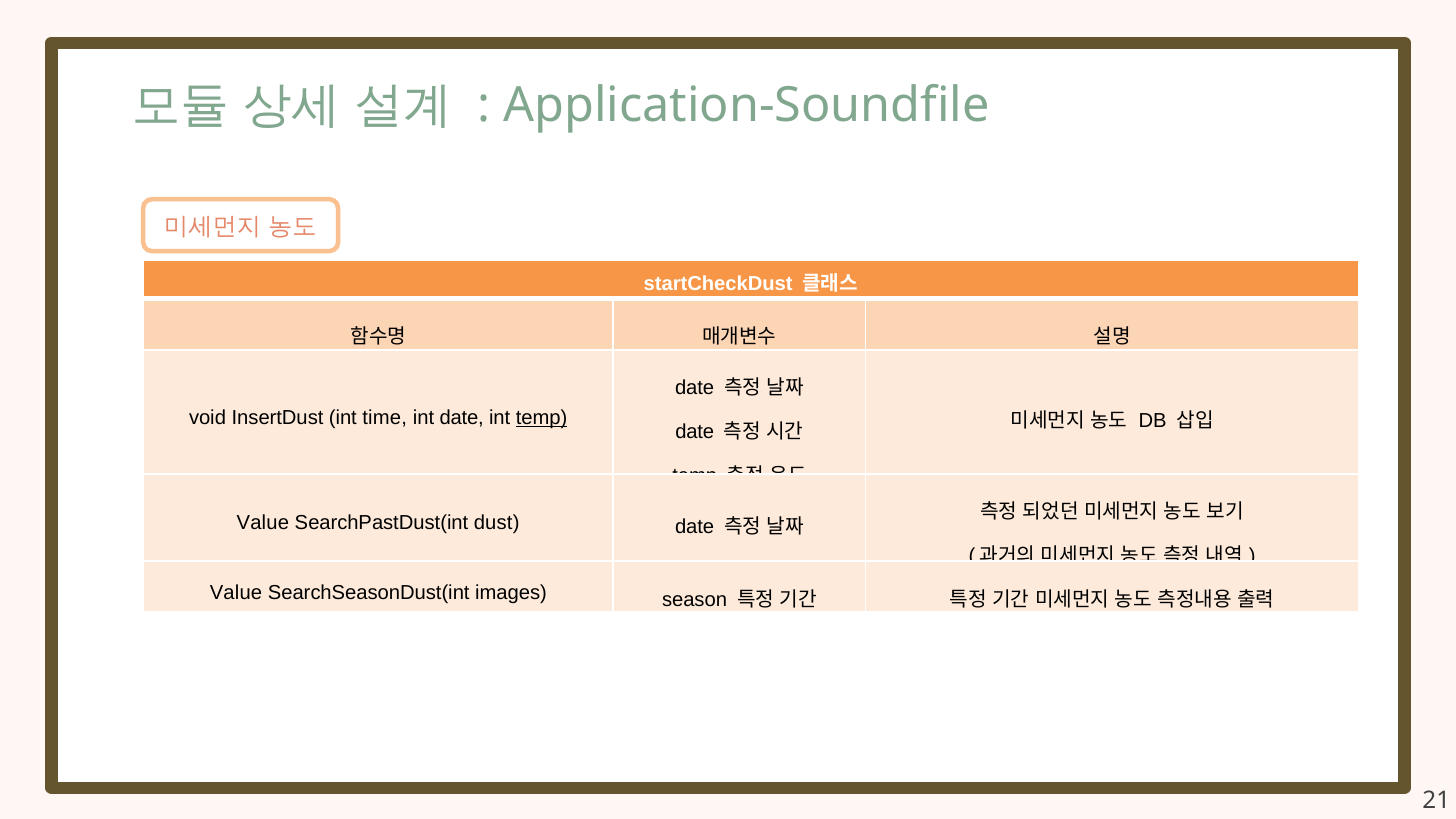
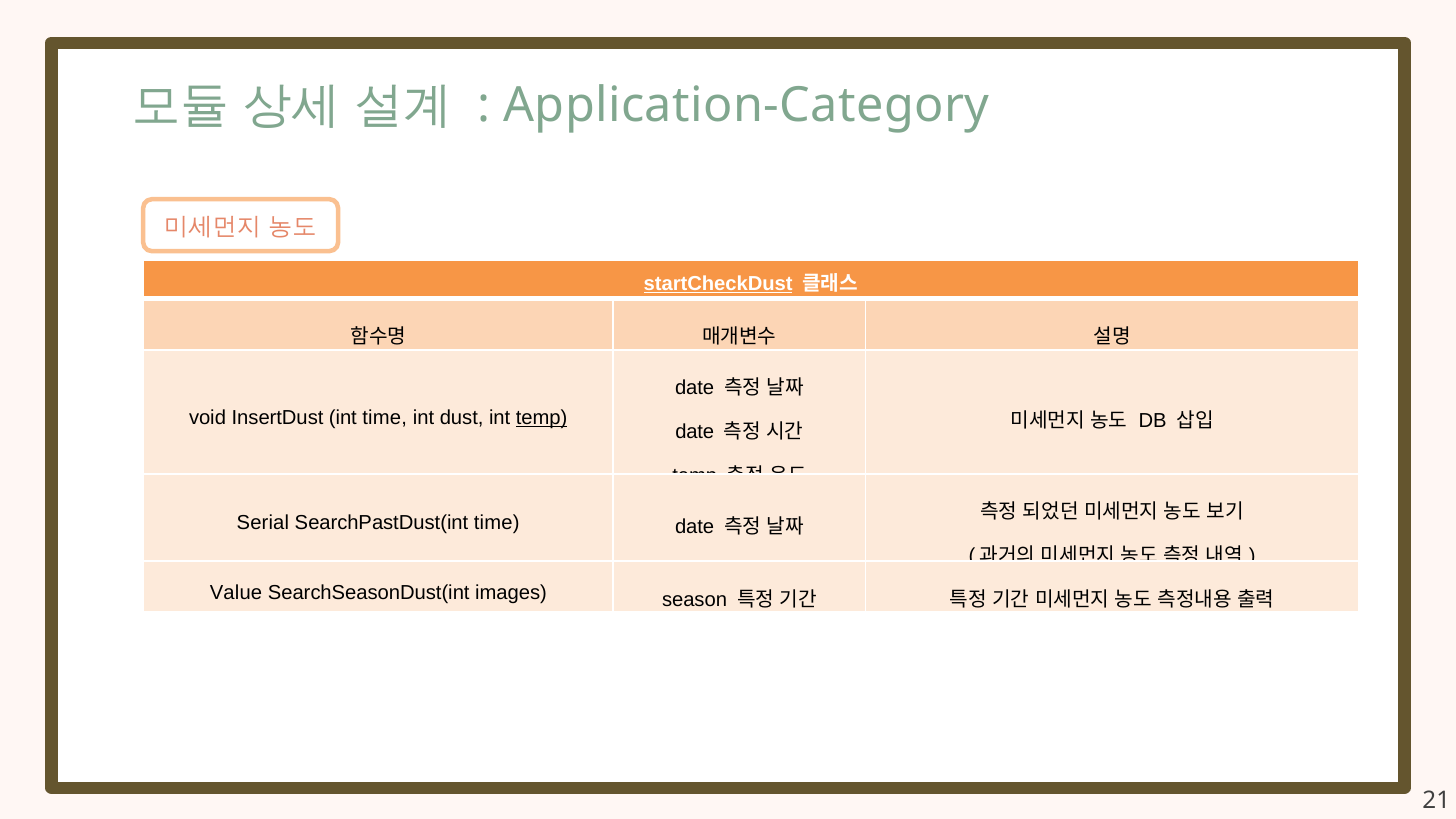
Application-Soundfile: Application-Soundfile -> Application-Category (746, 105)
startCheckDust underline: none -> present (718, 284)
int date: date -> dust (462, 418)
Value: Value -> Serial (263, 523)
SearchPastDust(int dust: dust -> time (497, 523)
